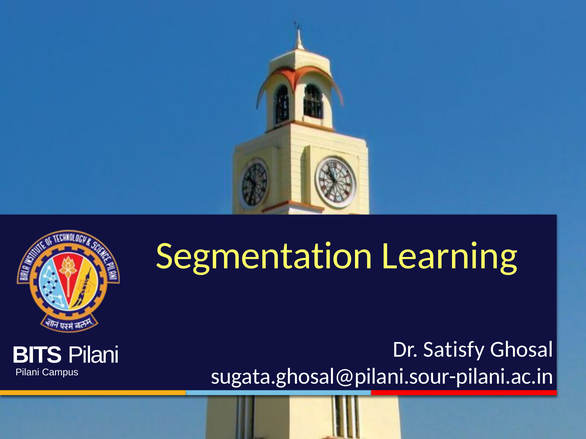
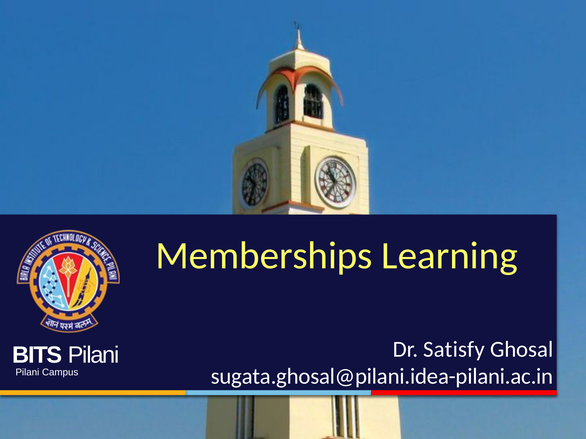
Segmentation: Segmentation -> Memberships (264, 256)
sugata.ghosal@pilani.sour-pilani.ac.in: sugata.ghosal@pilani.sour-pilani.ac.in -> sugata.ghosal@pilani.idea-pilani.ac.in (382, 377)
